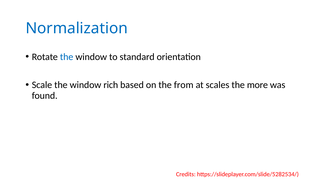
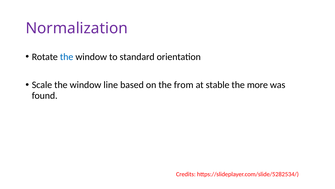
Normalization colour: blue -> purple (77, 28)
rich: rich -> line (111, 85)
scales: scales -> stable (218, 85)
